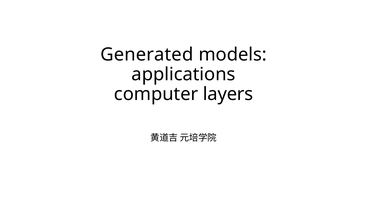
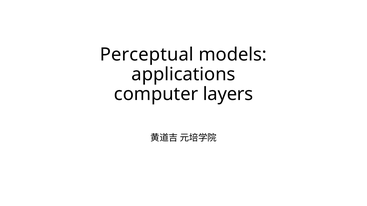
Generated: Generated -> Perceptual (147, 55)
